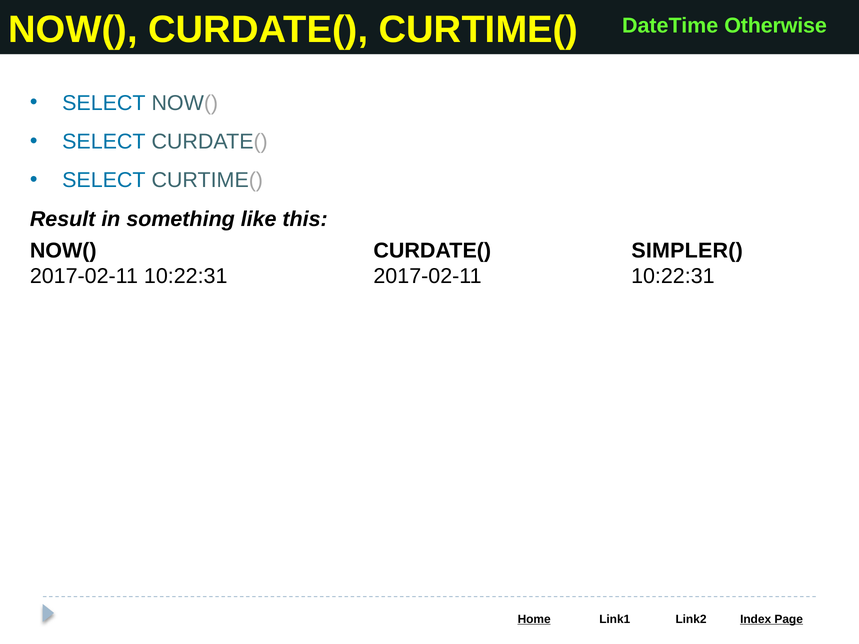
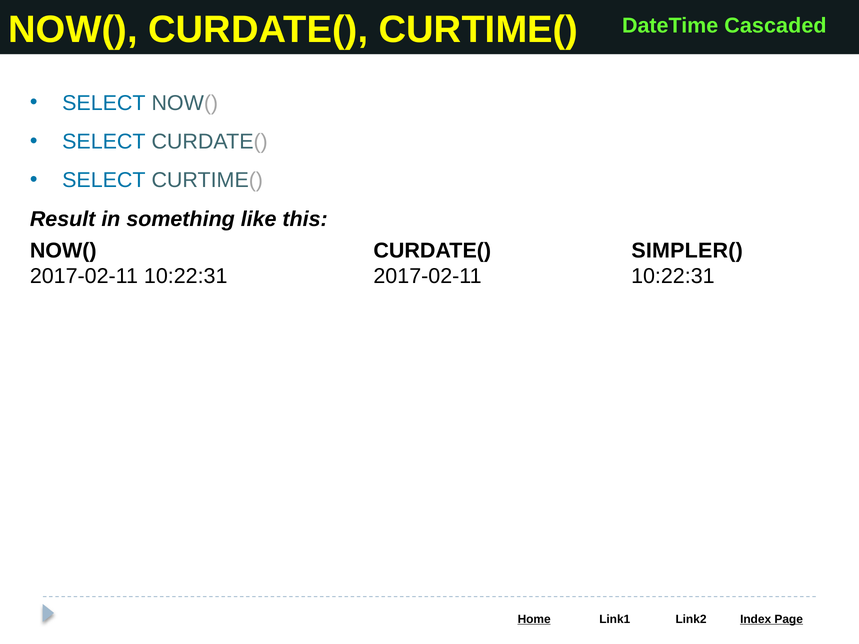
Otherwise: Otherwise -> Cascaded (775, 26)
